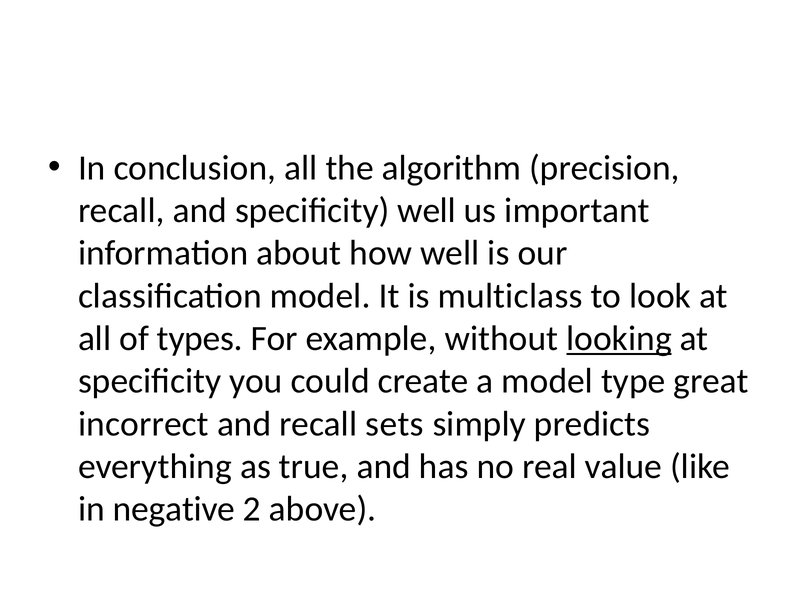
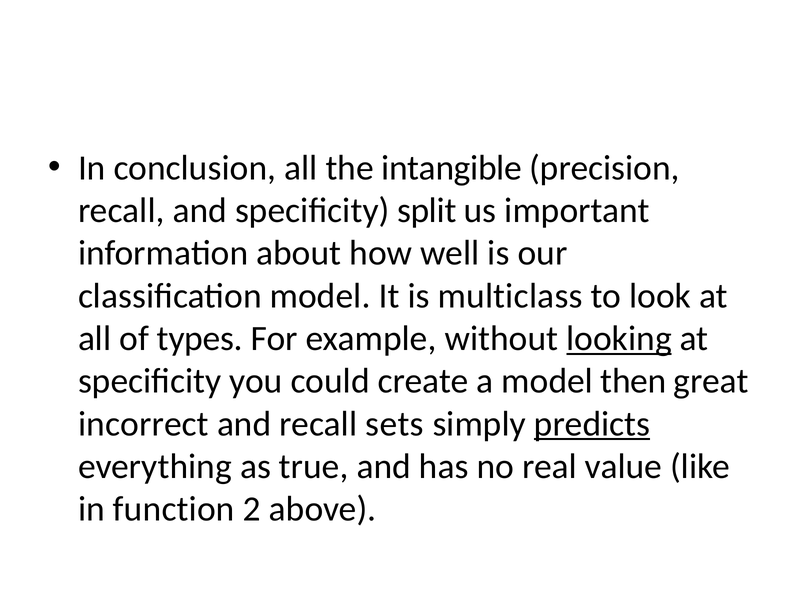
algorithm: algorithm -> intangible (452, 168)
specificity well: well -> split (427, 211)
type: type -> then (633, 381)
predicts underline: none -> present (592, 424)
negative: negative -> function (174, 509)
